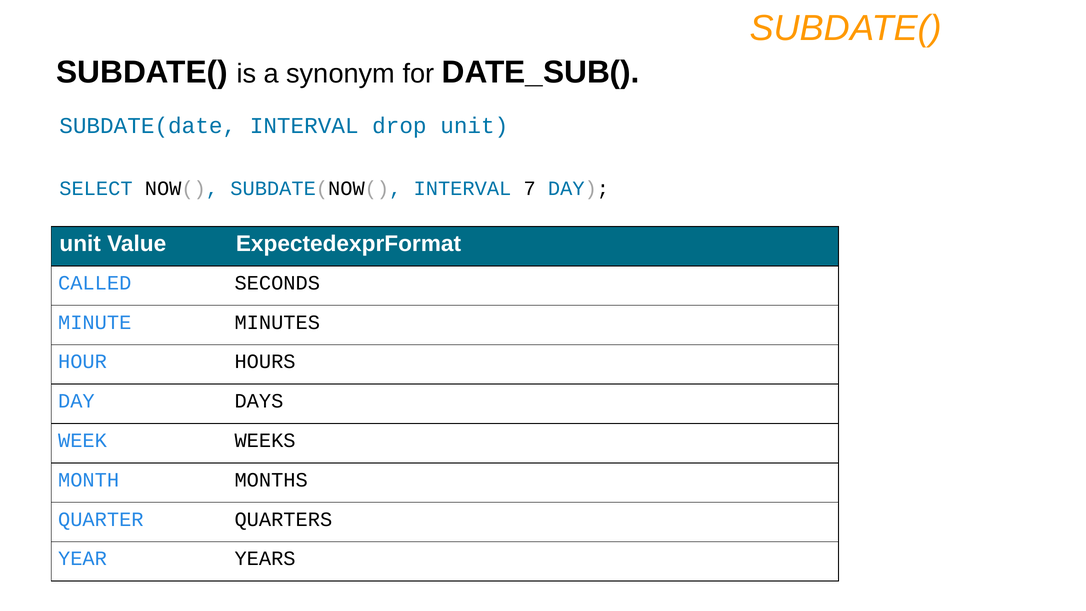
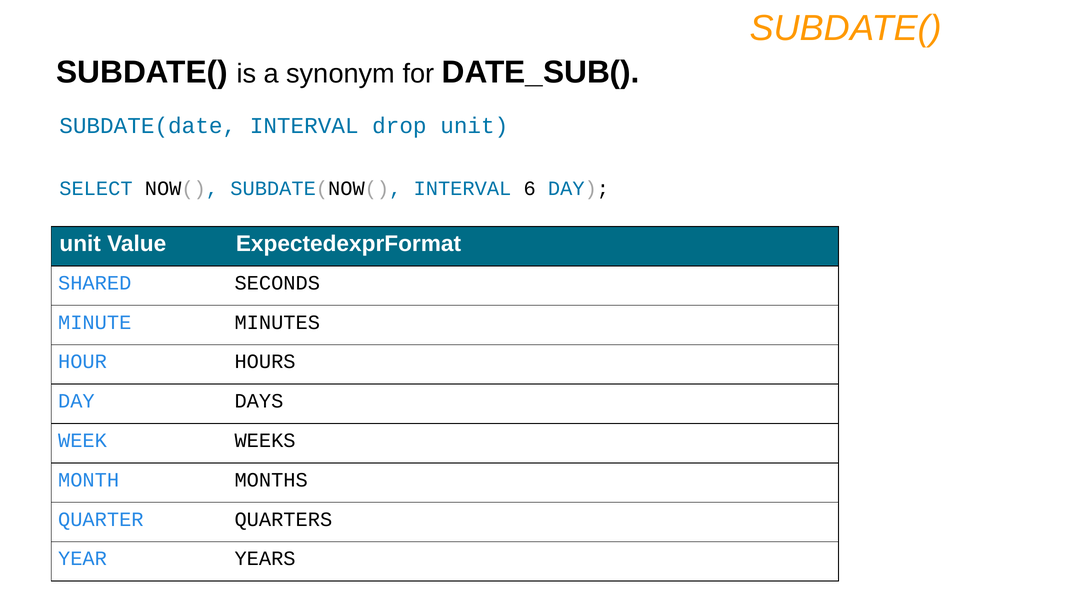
7: 7 -> 6 (530, 188)
CALLED: CALLED -> SHARED (95, 283)
